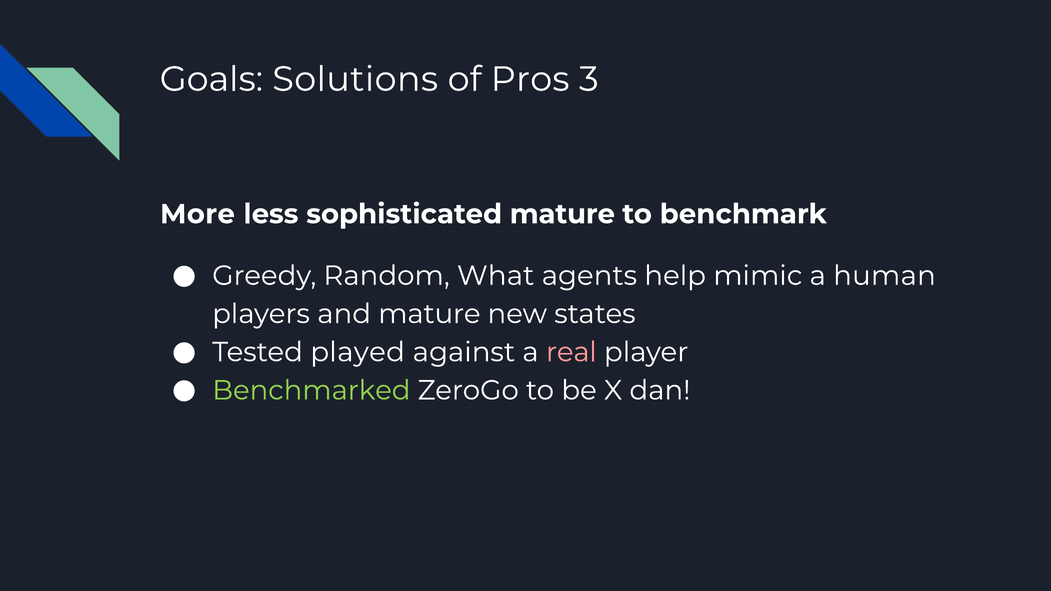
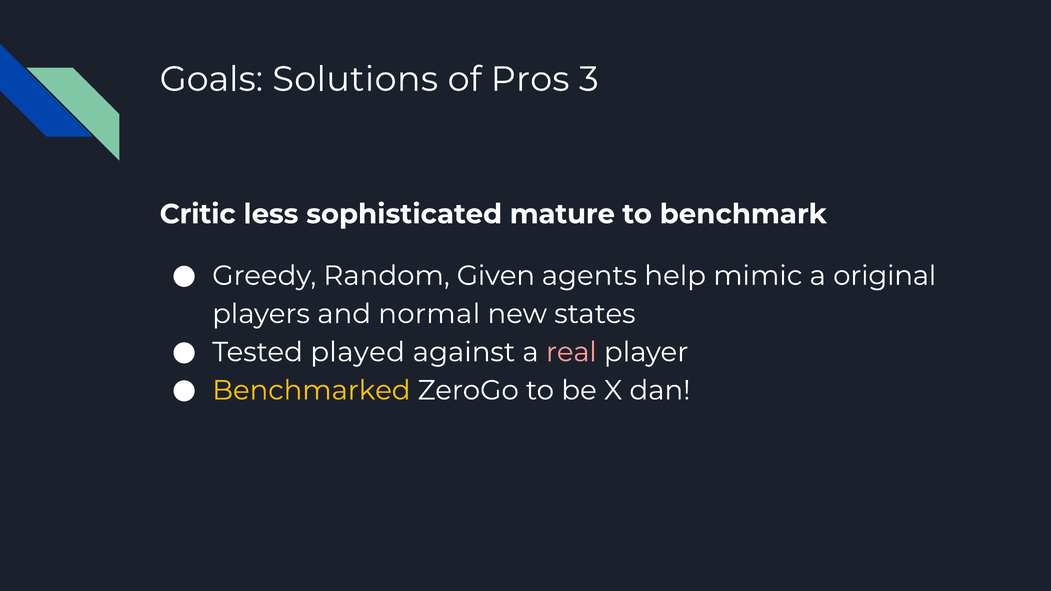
More: More -> Critic (198, 214)
What: What -> Given (496, 276)
human: human -> original (885, 276)
and mature: mature -> normal (429, 314)
Benchmarked colour: light green -> yellow (311, 390)
